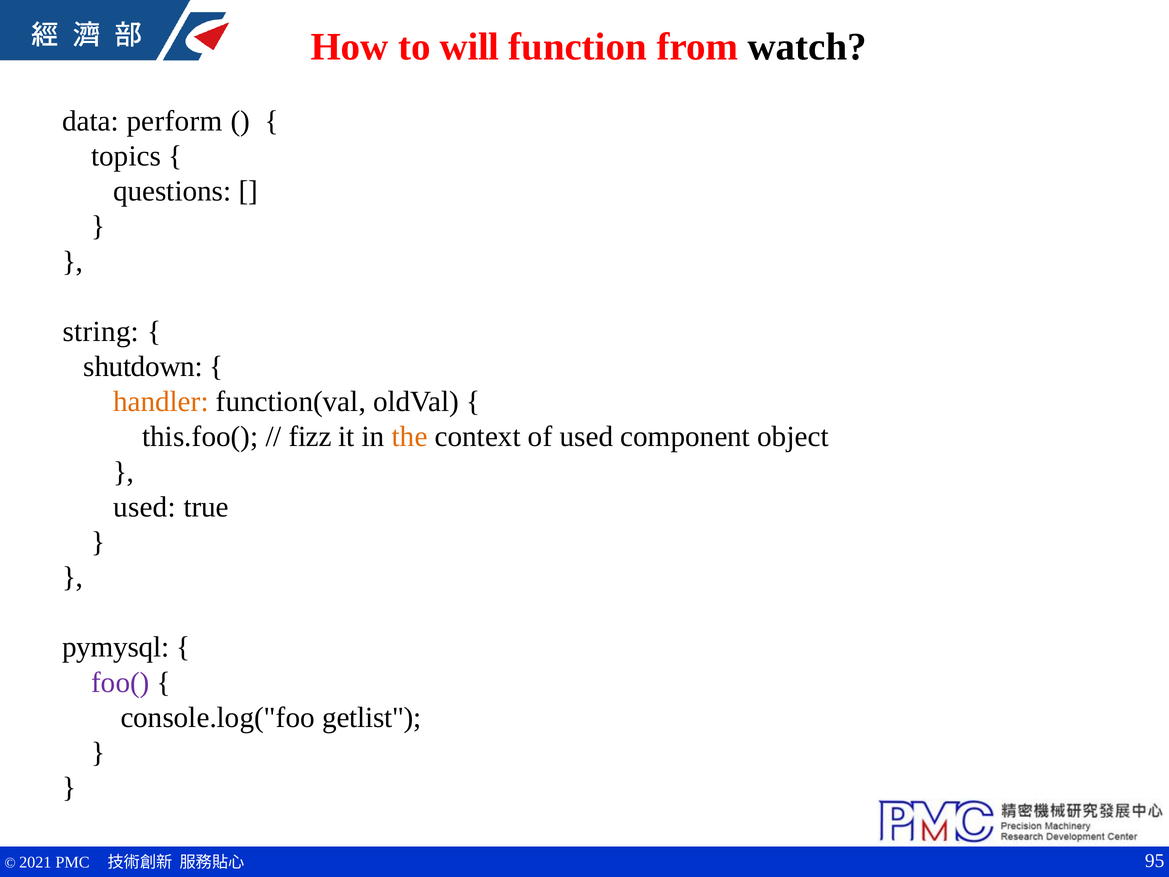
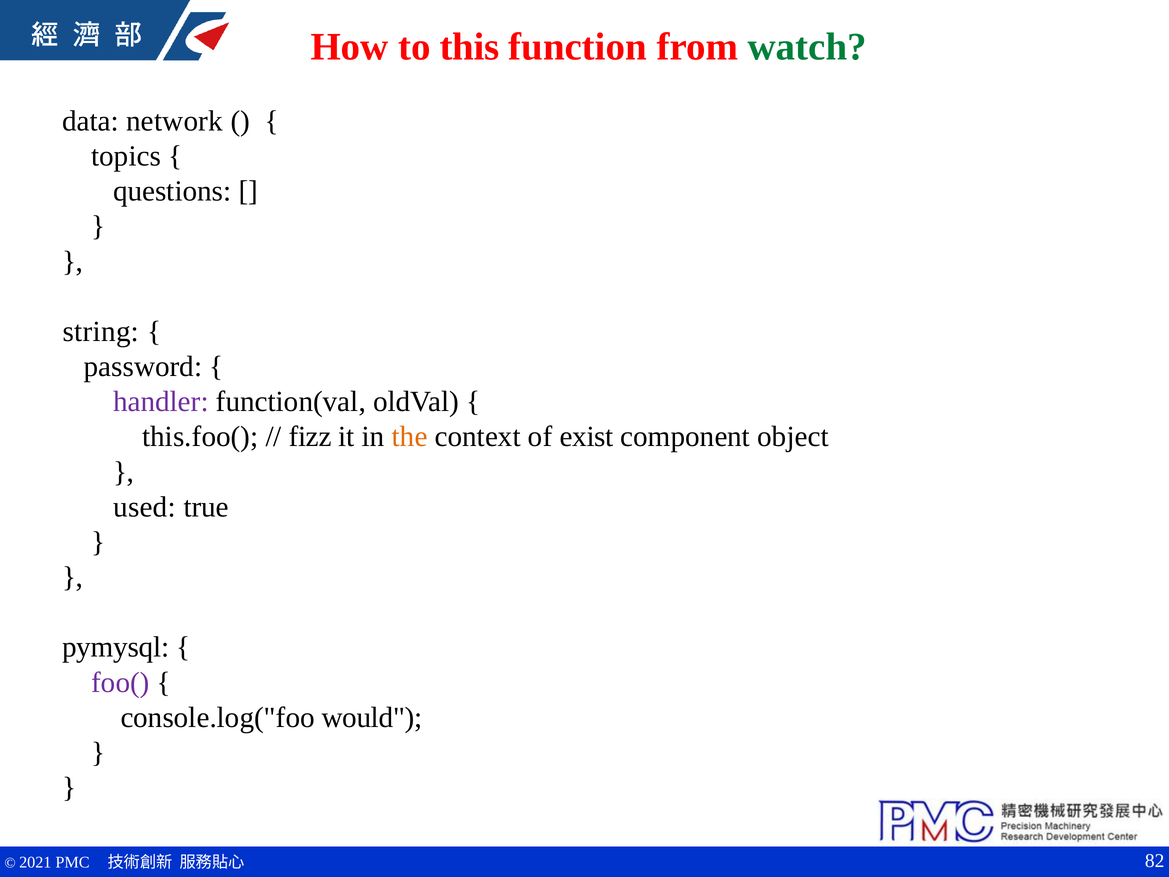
will: will -> this (470, 47)
watch colour: black -> green (807, 47)
perform: perform -> network (175, 121)
shutdown: shutdown -> password (143, 367)
handler colour: orange -> purple (161, 402)
of used: used -> exist (587, 437)
getlist: getlist -> would (372, 717)
95: 95 -> 82 (1155, 861)
